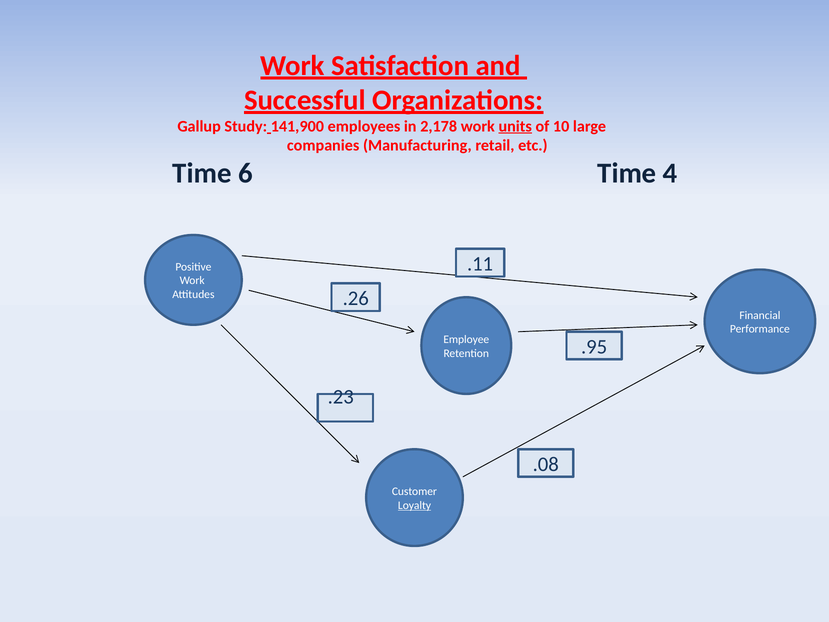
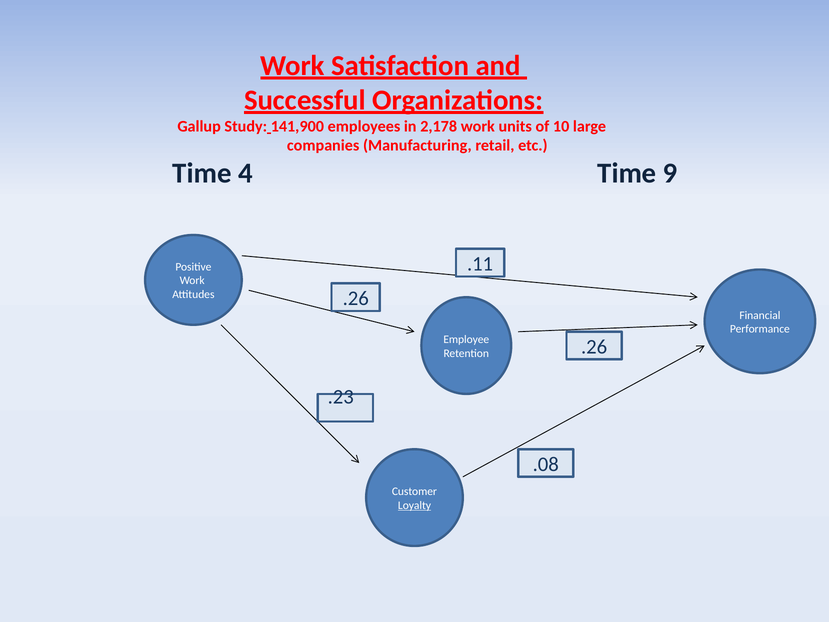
units underline: present -> none (515, 126)
6: 6 -> 4 (245, 173)
4: 4 -> 9 (670, 173)
.95: .95 -> .26 (594, 347)
